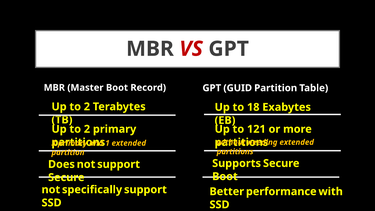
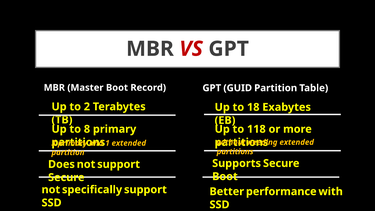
2: 2 -> 8 (87, 129)
121: 121 -> 118 (256, 129)
